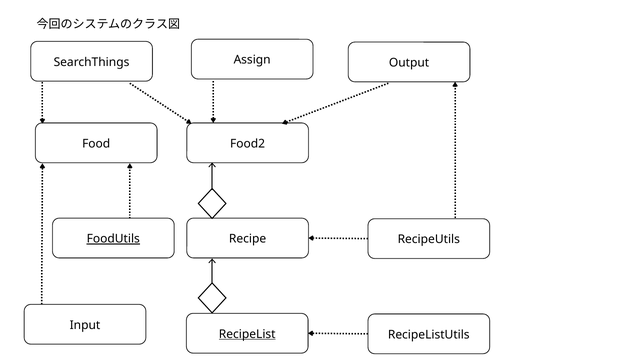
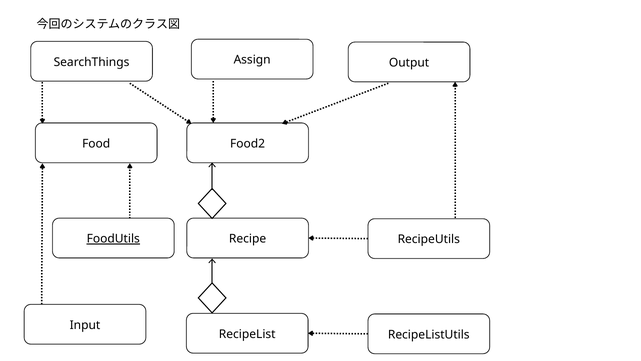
RecipeList underline: present -> none (247, 334)
